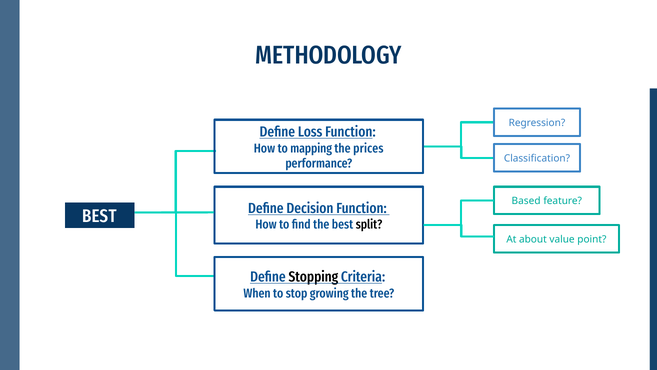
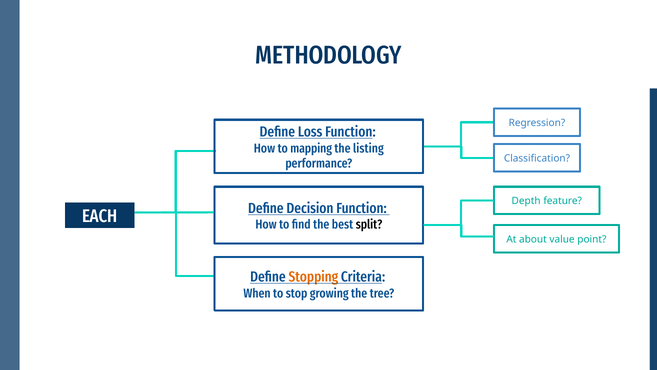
prices: prices -> listing (368, 148)
Based: Based -> Depth (526, 201)
BEST: BEST -> EACH (100, 216)
Stopping colour: black -> orange (313, 277)
